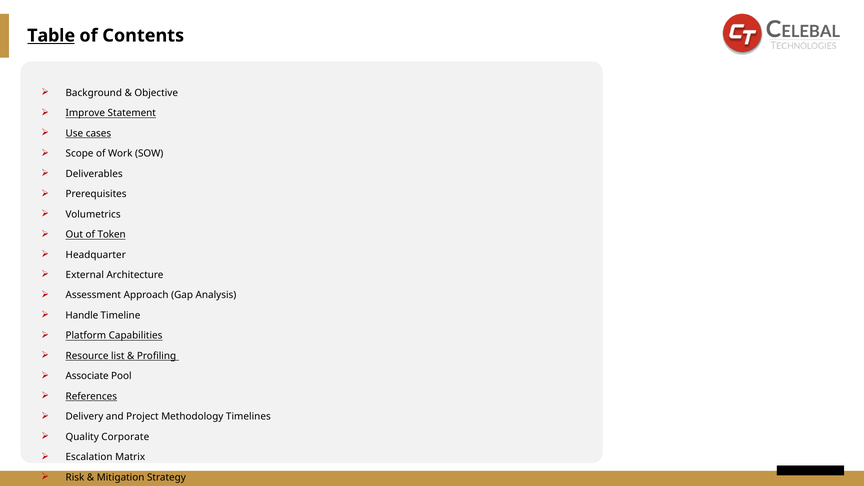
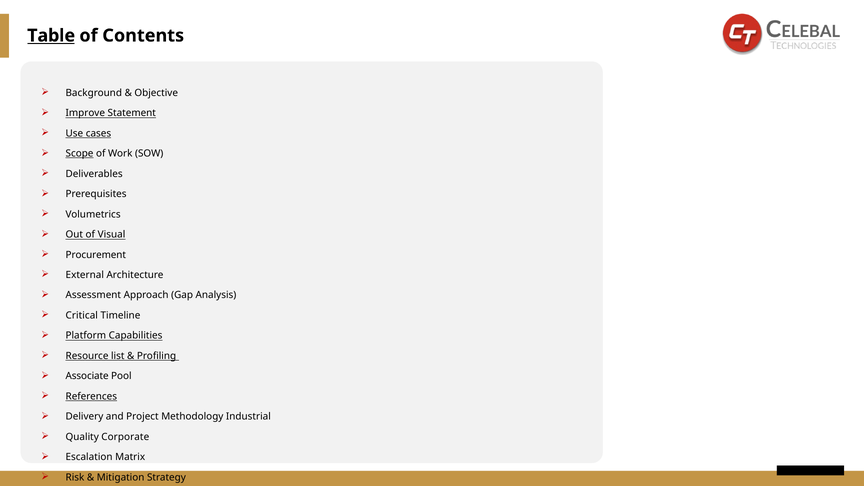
Scope underline: none -> present (80, 154)
Token: Token -> Visual (112, 235)
Headquarter: Headquarter -> Procurement (96, 255)
Handle: Handle -> Critical (82, 315)
Timelines: Timelines -> Industrial (248, 417)
